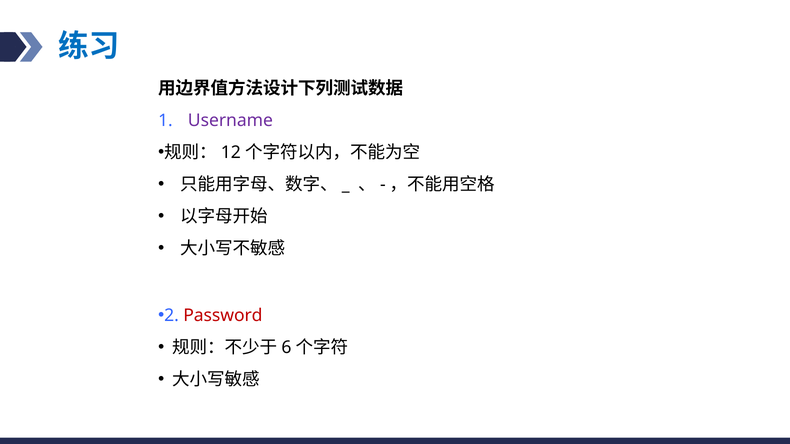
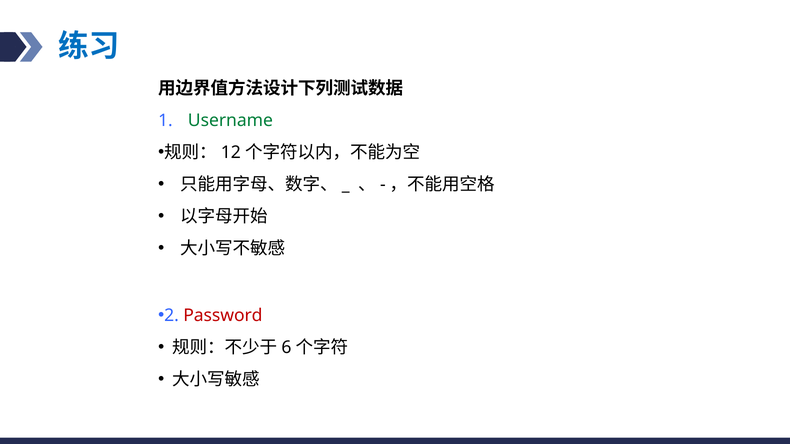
Username colour: purple -> green (230, 121)
